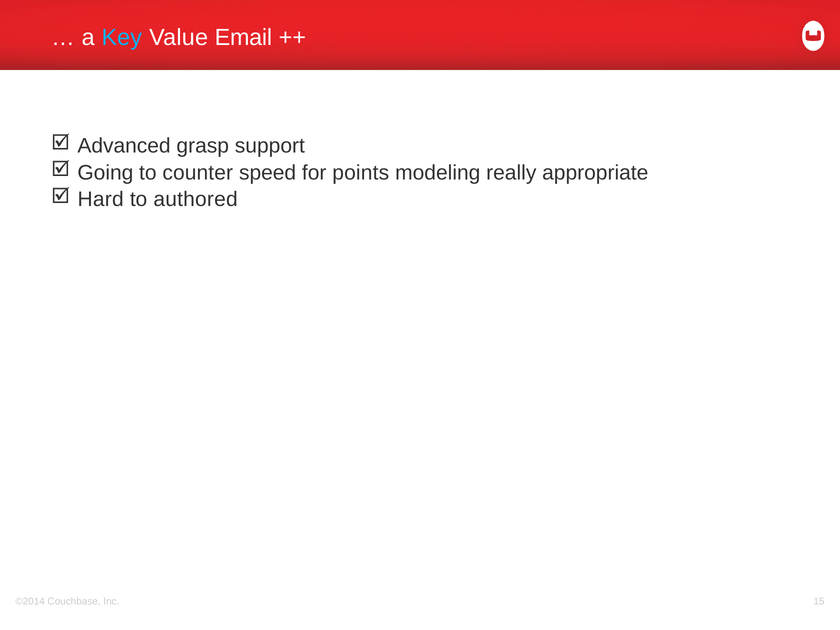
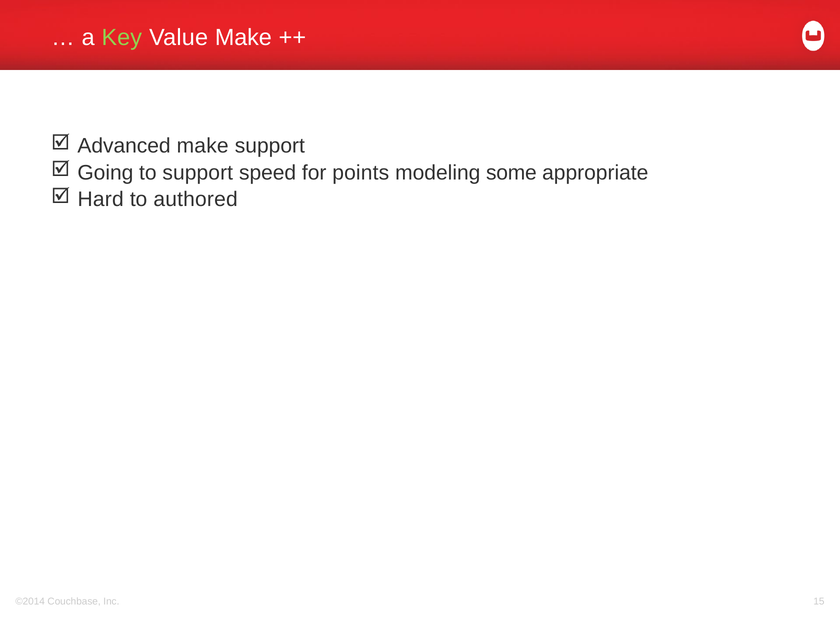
Key colour: light blue -> light green (122, 38)
Value Email: Email -> Make (243, 38)
Advanced grasp: grasp -> make (203, 146)
to counter: counter -> support (198, 173)
really: really -> some (511, 173)
